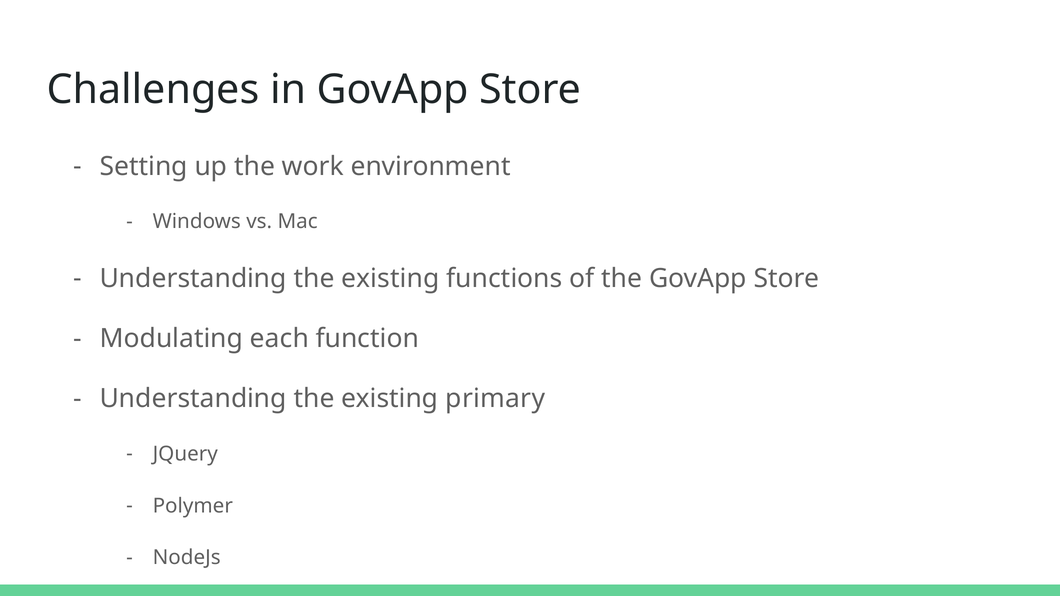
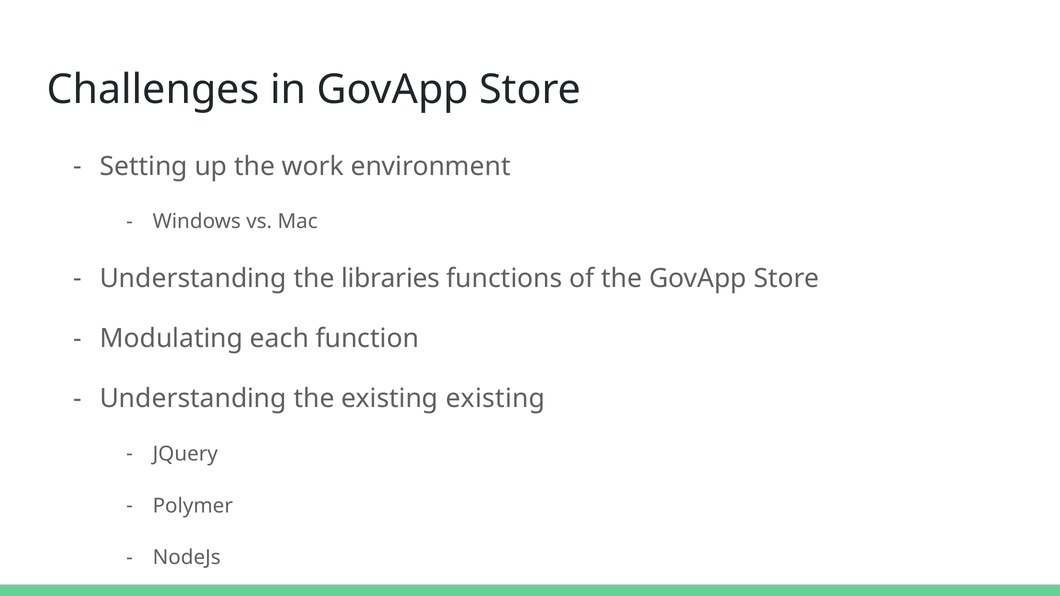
existing: existing -> libraries (391, 279)
existing primary: primary -> existing (495, 399)
